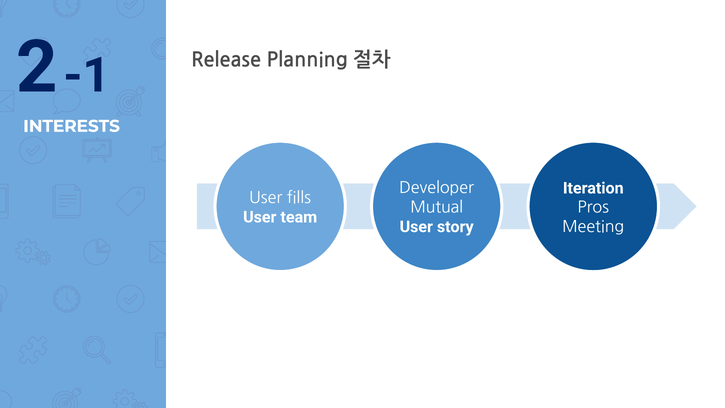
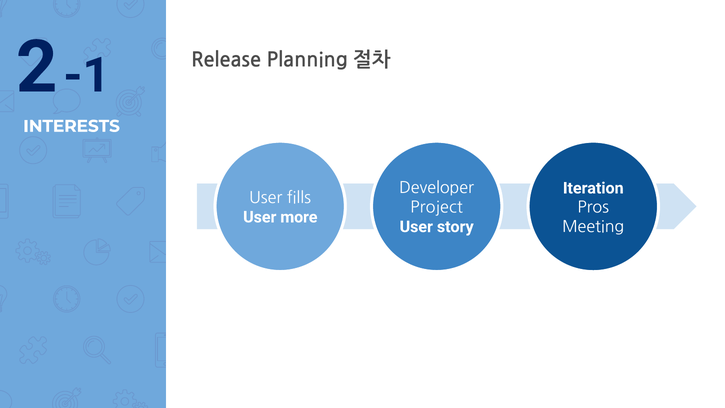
Mutual: Mutual -> Project (437, 207)
team: team -> more (299, 217)
